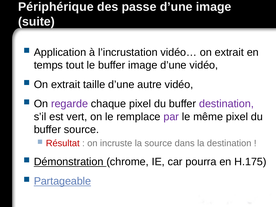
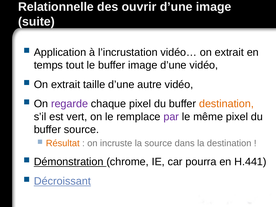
Périphérique: Périphérique -> Relationnelle (56, 7)
passe: passe -> ouvrir (139, 7)
destination colour: purple -> orange (226, 104)
Résultat colour: red -> orange (63, 143)
H.175: H.175 -> H.441 (250, 162)
Partageable: Partageable -> Décroissant (62, 181)
